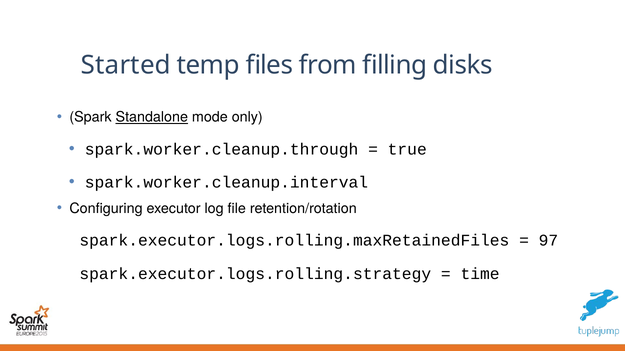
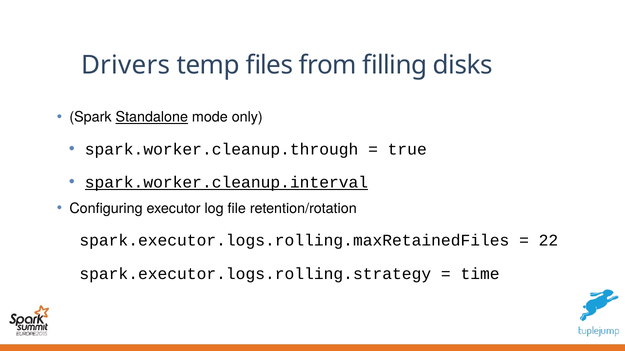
Started: Started -> Drivers (126, 65)
spark.worker.cleanup.interval underline: none -> present (226, 183)
97: 97 -> 22 (548, 241)
